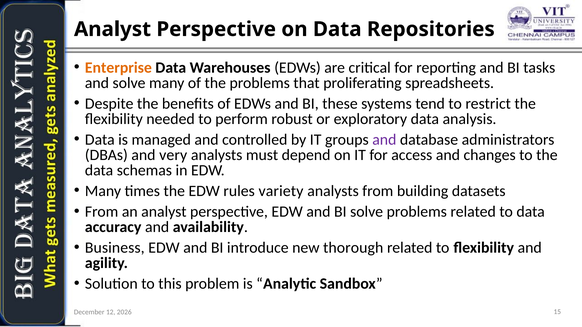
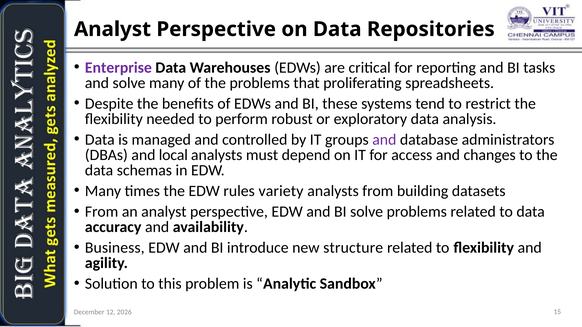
Enterprise colour: orange -> purple (118, 68)
very: very -> local (173, 155)
thorough: thorough -> structure (353, 248)
